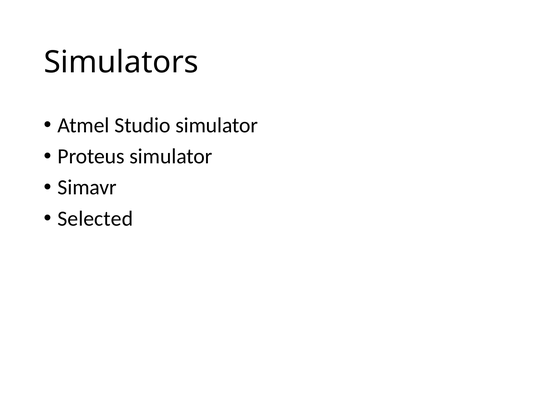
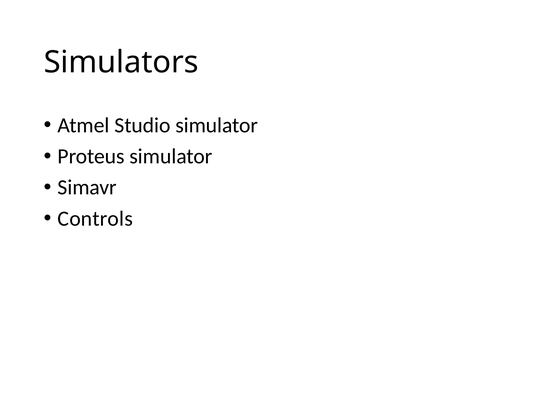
Selected: Selected -> Controls (95, 218)
